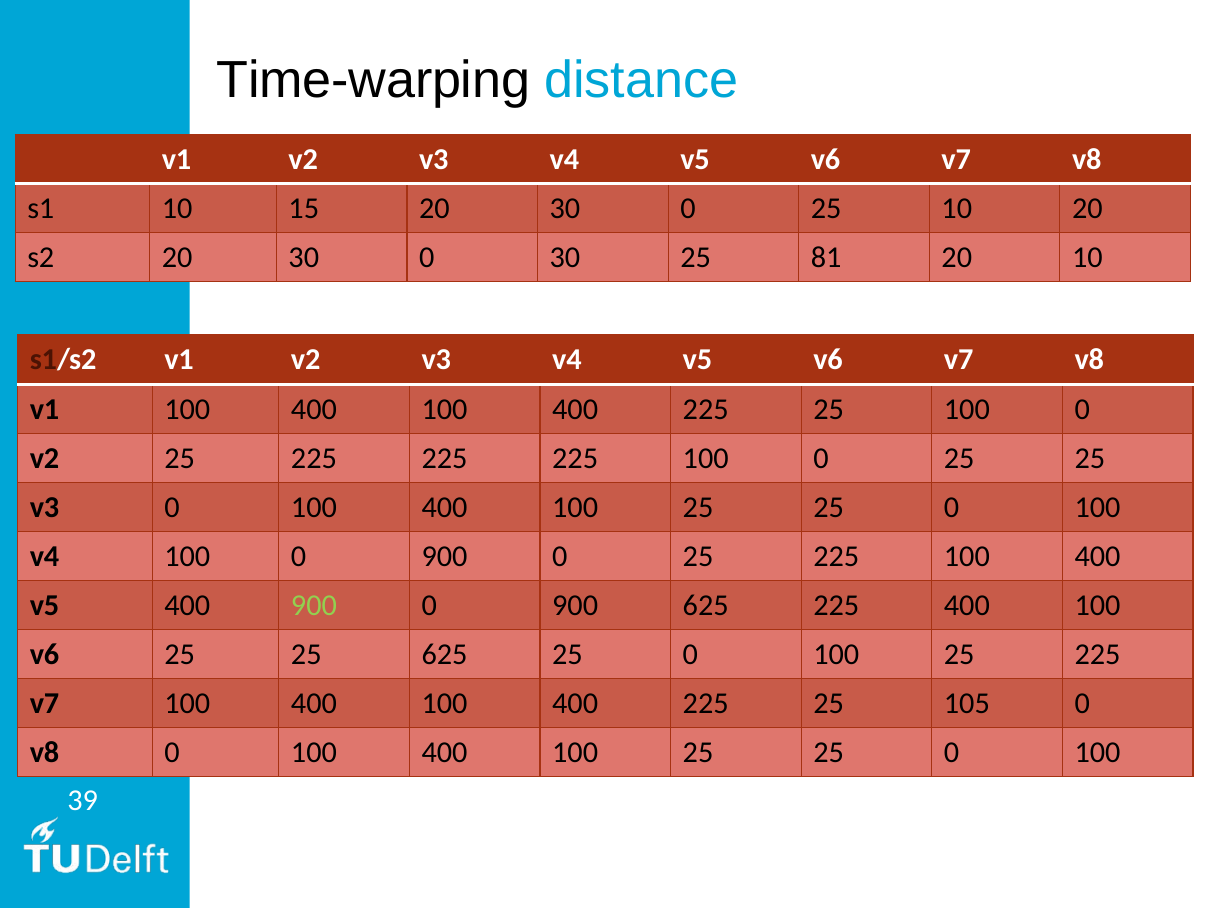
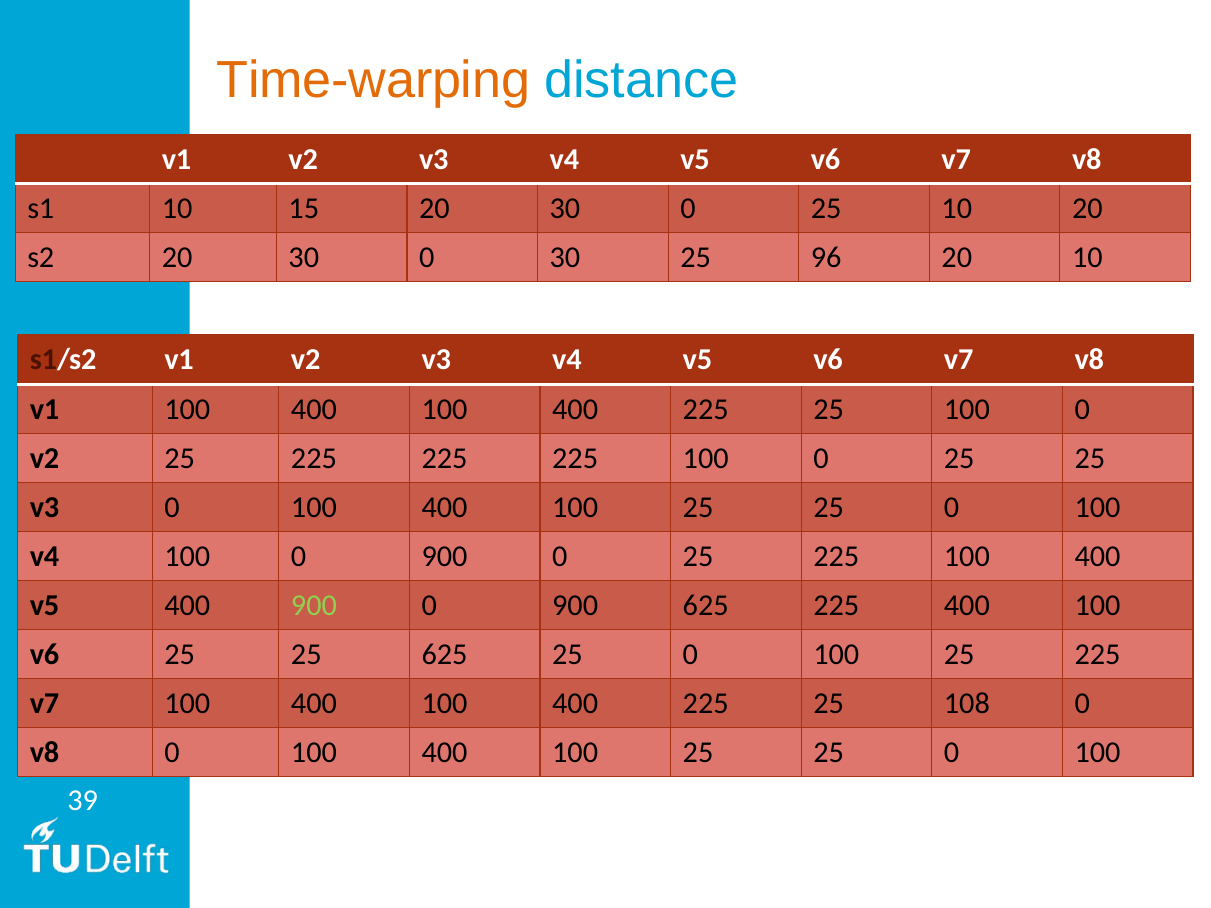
Time-warping colour: black -> orange (373, 80)
81: 81 -> 96 (826, 258)
105: 105 -> 108 (967, 704)
